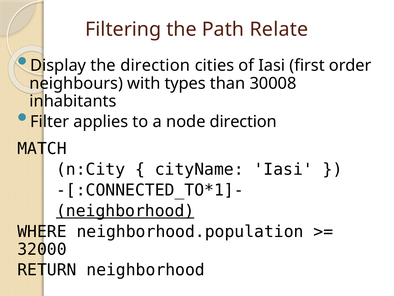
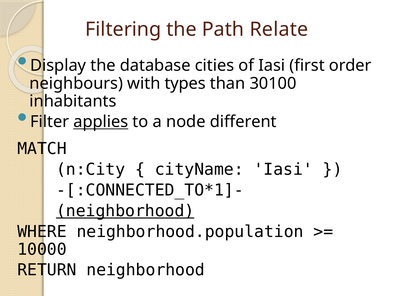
the direction: direction -> database (155, 65)
30008: 30008 -> 30100 (273, 83)
applies underline: none -> present (101, 122)
node direction: direction -> different (243, 122)
32000: 32000 -> 10000 (42, 249)
